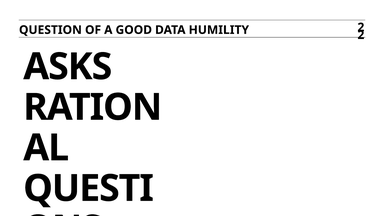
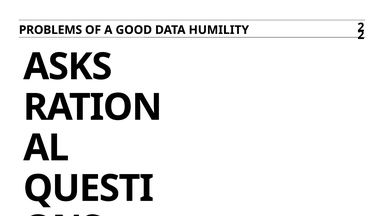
QUESTION: QUESTION -> PROBLEMS (51, 30)
